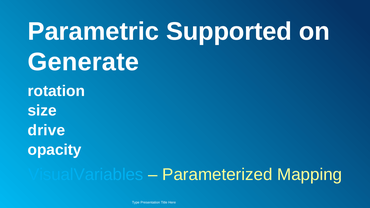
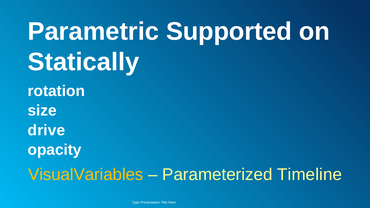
Generate: Generate -> Statically (83, 62)
VisualVariables colour: light blue -> yellow (86, 175)
Mapping: Mapping -> Timeline (310, 175)
